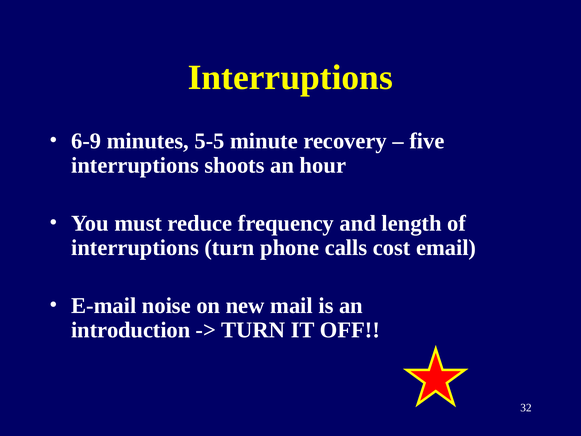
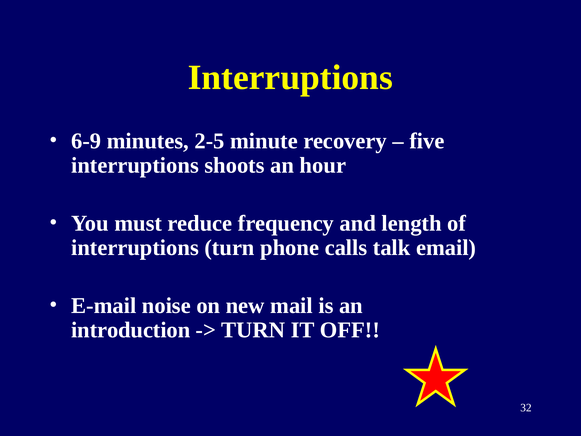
5-5: 5-5 -> 2-5 (210, 141)
cost: cost -> talk (392, 248)
